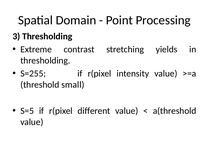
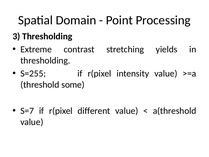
small: small -> some (73, 85)
S=5: S=5 -> S=7 (27, 111)
